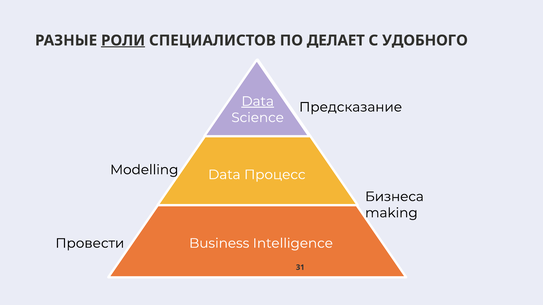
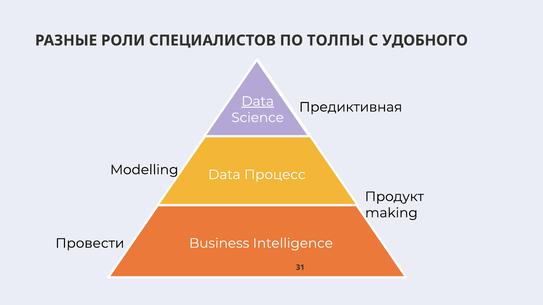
РОЛИ underline: present -> none (123, 41)
ДЕЛАЕТ: ДЕЛАЕТ -> ТОЛПЫ (336, 41)
Предсказание: Предсказание -> Предиктивная (351, 107)
Бизнеса: Бизнеса -> Продукт (394, 197)
